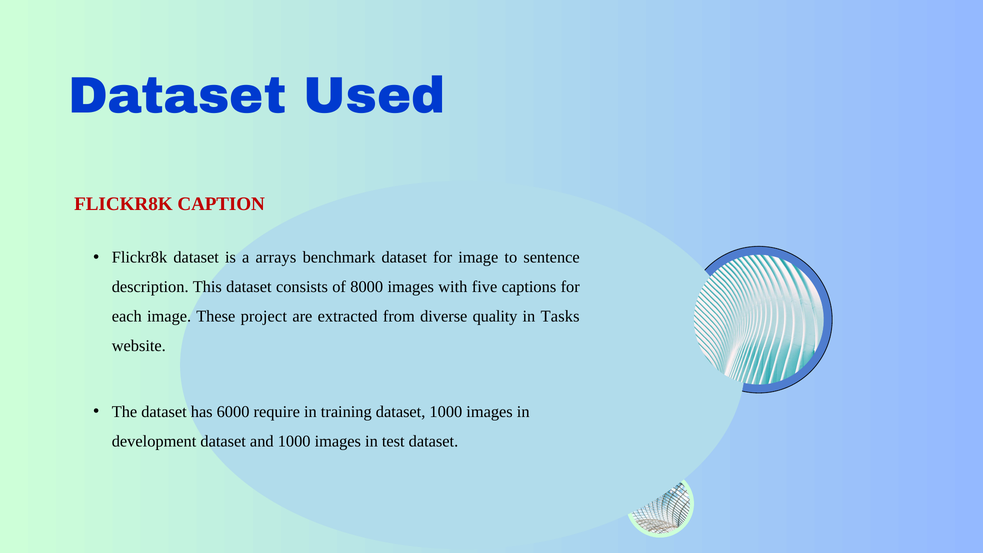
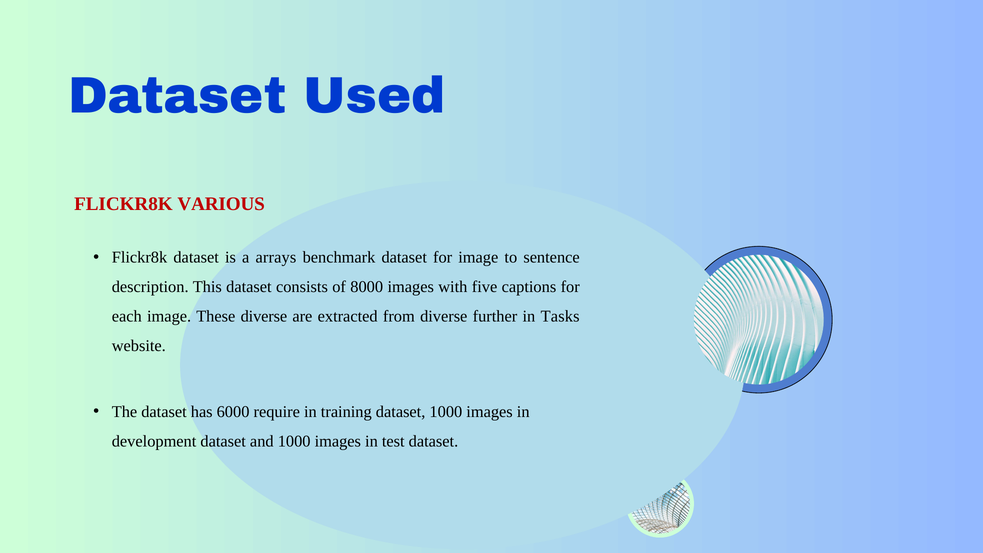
CAPTION: CAPTION -> VARIOUS (221, 204)
These project: project -> diverse (264, 316)
quality: quality -> further (495, 316)
